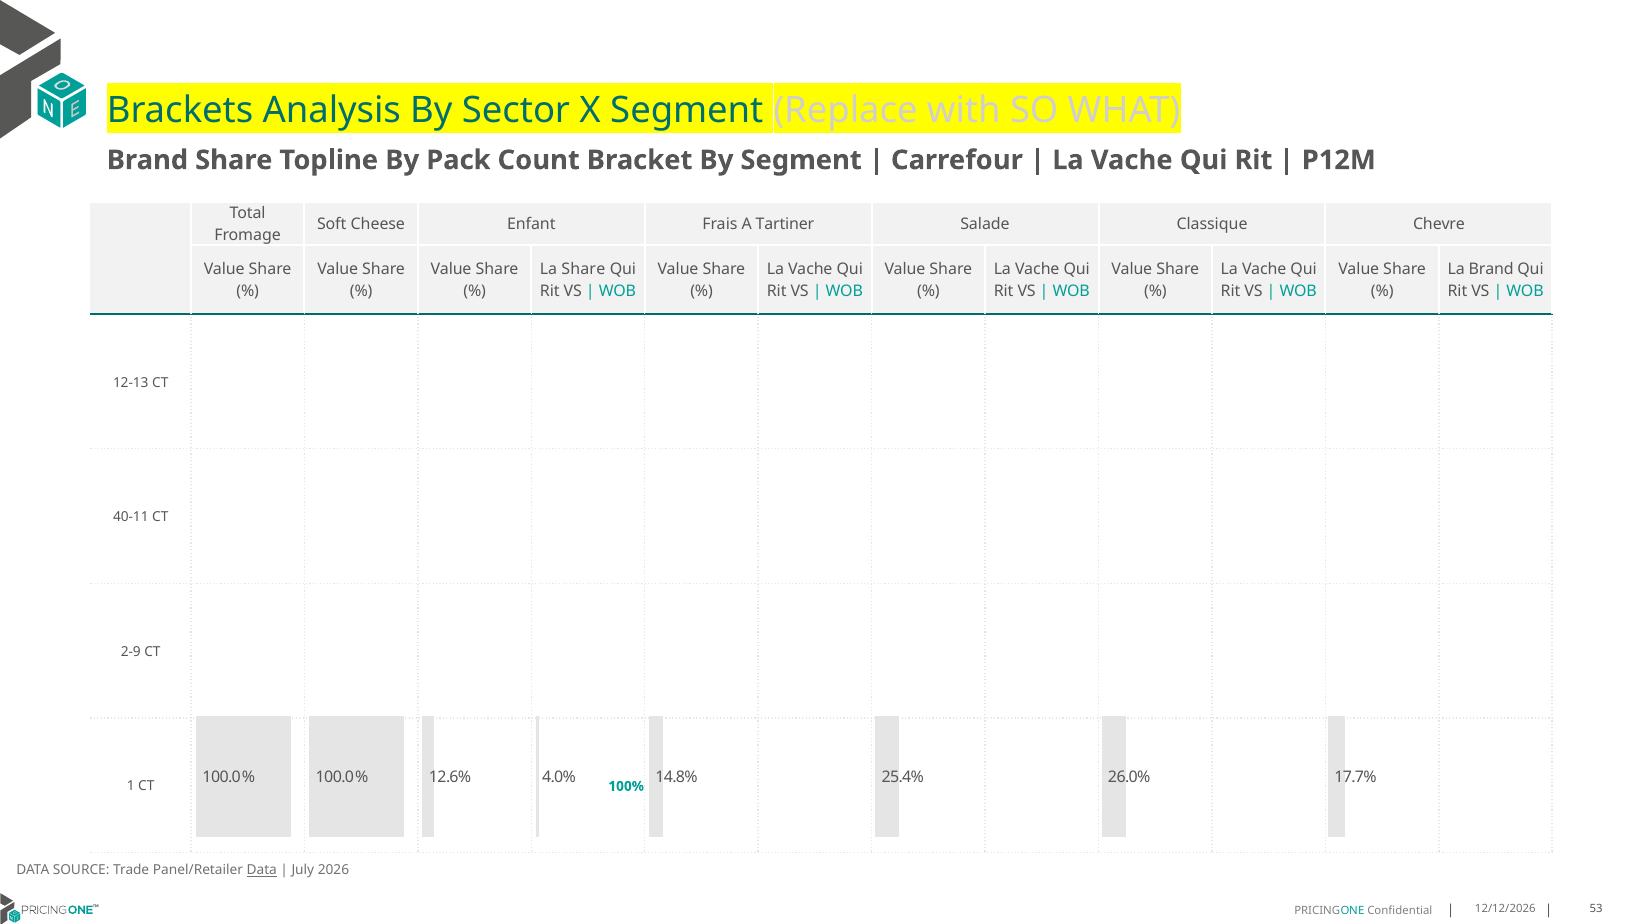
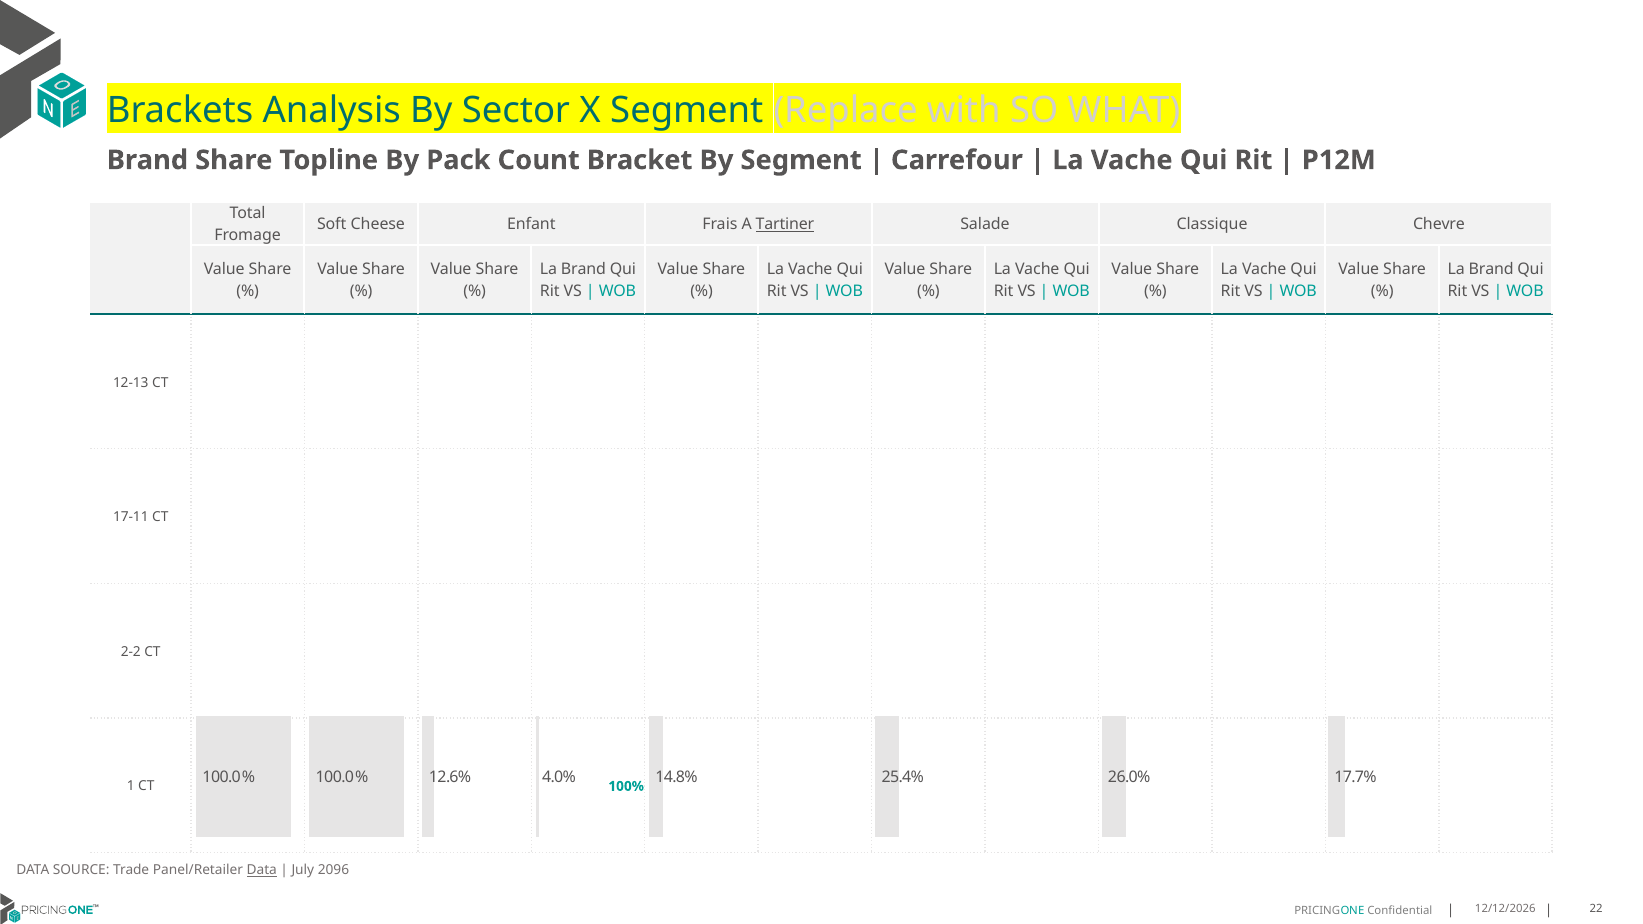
Tartiner underline: none -> present (785, 224)
Share: Share -> Brand (583, 270)
40-11: 40-11 -> 17-11 (131, 517)
2-9: 2-9 -> 2-2 (131, 652)
2026: 2026 -> 2096 (334, 870)
53: 53 -> 22 (1596, 909)
